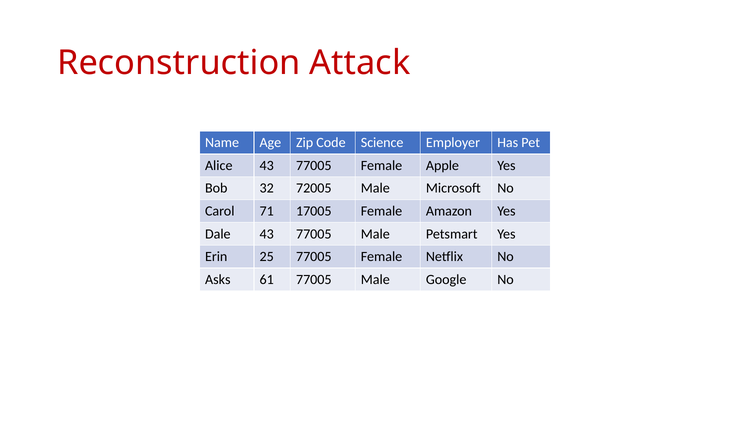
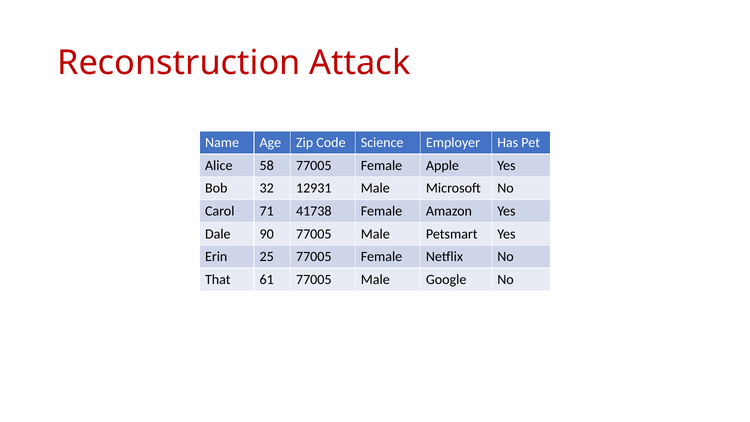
Alice 43: 43 -> 58 (267, 165)
72005: 72005 -> 12931 (314, 188)
17005: 17005 -> 41738 (314, 211)
Dale 43: 43 -> 90 (267, 234)
Asks: Asks -> That (218, 280)
